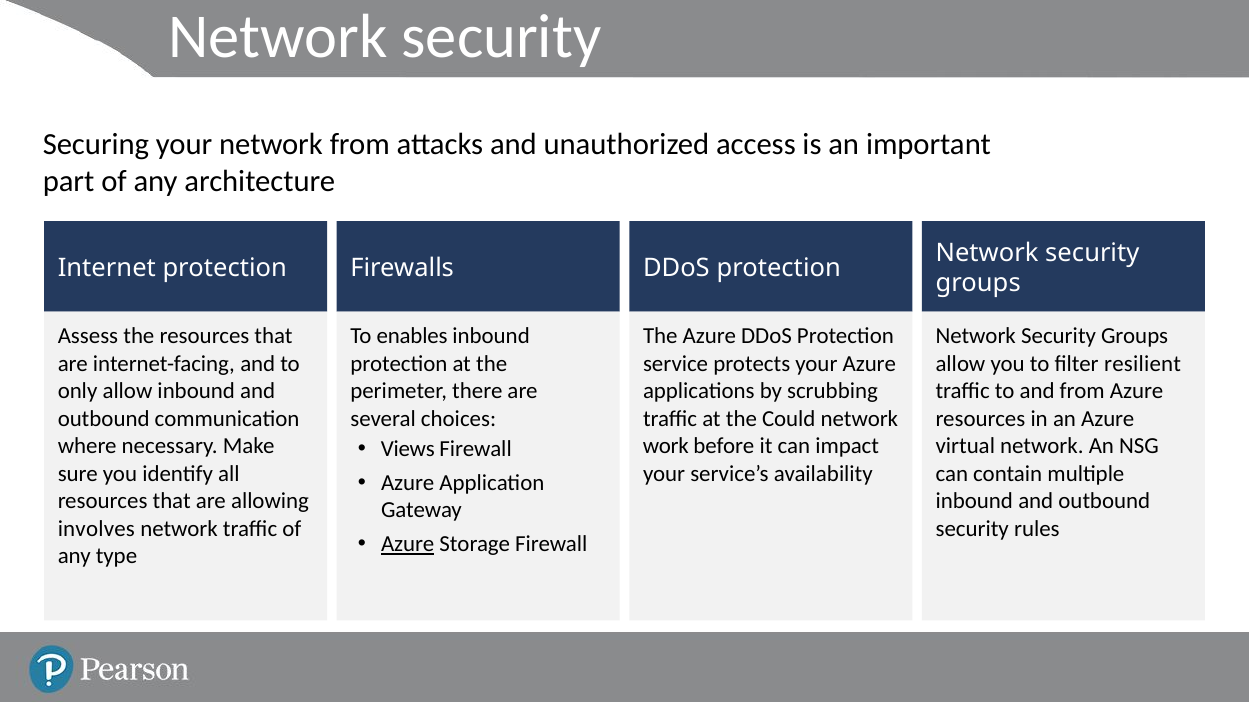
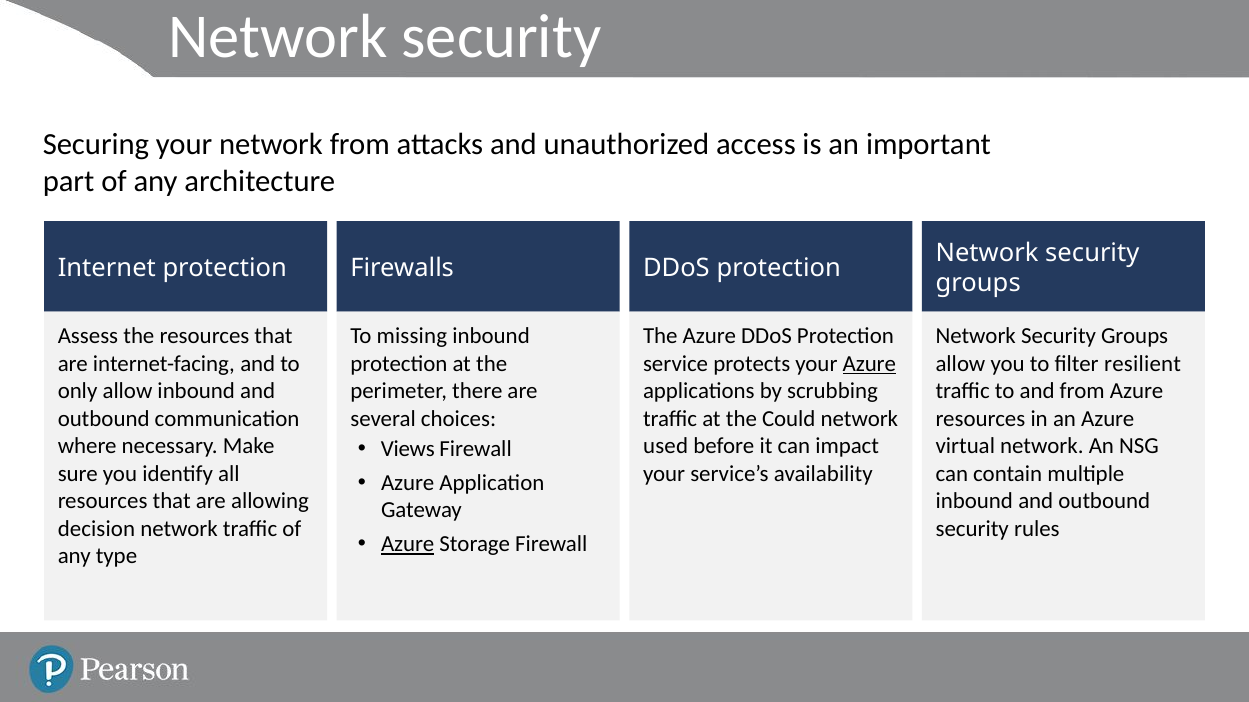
enables: enables -> missing (412, 337)
Azure underline: none -> present (869, 364)
work: work -> used (666, 447)
involves: involves -> decision (96, 529)
